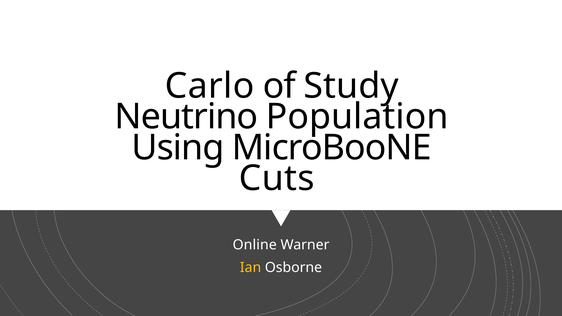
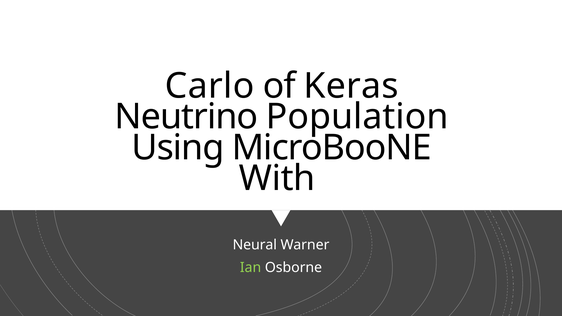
Study: Study -> Keras (351, 86)
Cuts: Cuts -> With (277, 179)
Online: Online -> Neural (255, 245)
Ian colour: yellow -> light green (251, 268)
